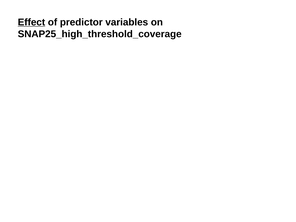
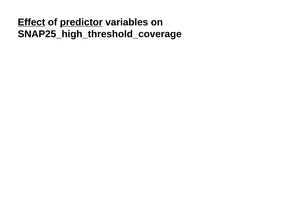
predictor underline: none -> present (81, 22)
